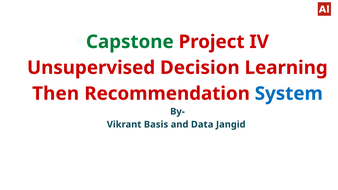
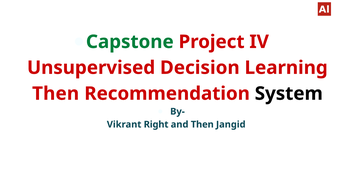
System colour: blue -> black (289, 94)
Basis: Basis -> Right (156, 125)
and Data: Data -> Then (202, 125)
